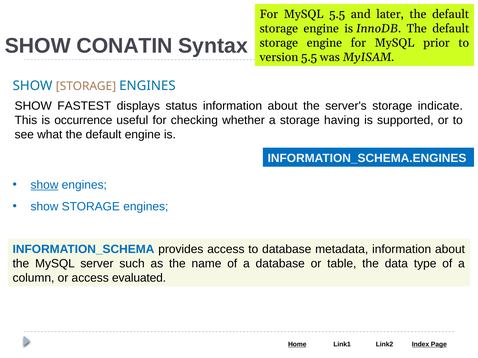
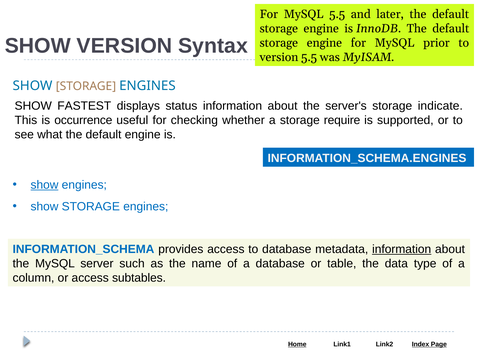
SHOW CONATIN: CONATIN -> VERSION (124, 46)
having: having -> require (342, 120)
information underline: none -> present (402, 249)
evaluated: evaluated -> subtables (139, 278)
